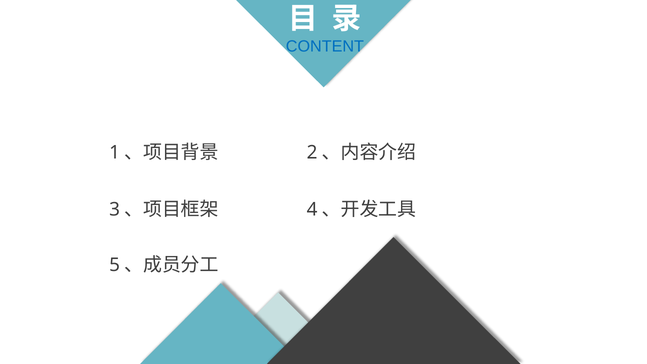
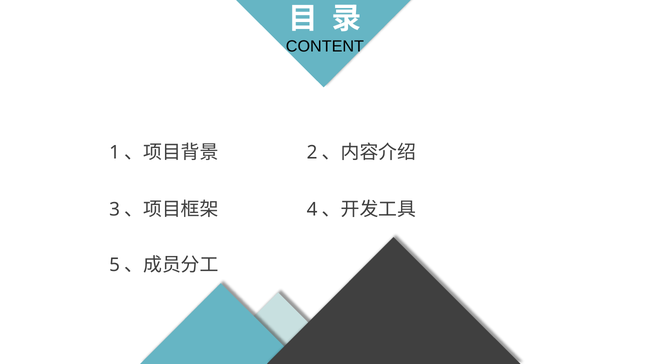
CONTENT colour: blue -> black (325, 46)
